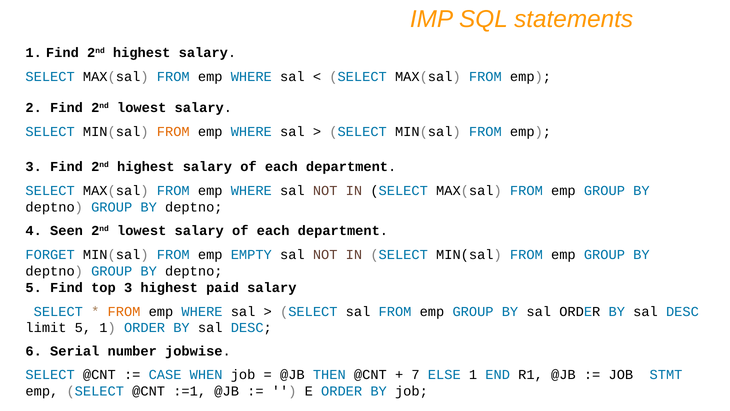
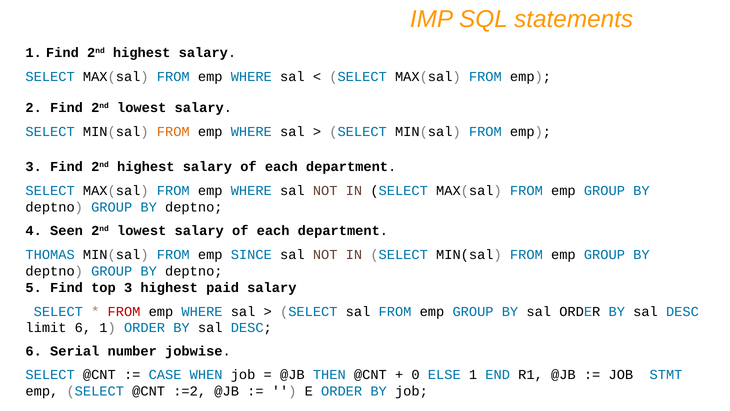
FORGET: FORGET -> THOMAS (50, 254)
EMPTY: EMPTY -> SINCE (251, 254)
FROM colour: orange -> red (124, 311)
limit 5: 5 -> 6 (83, 328)
7: 7 -> 0 (416, 375)
:=1: :=1 -> :=2 (190, 391)
